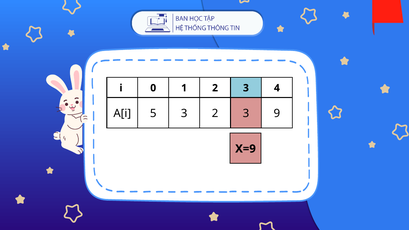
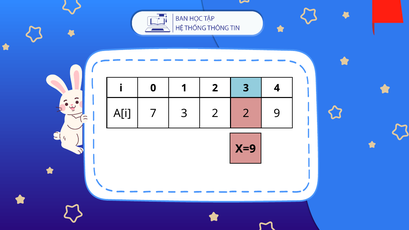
5: 5 -> 7 (153, 113)
3 2 3: 3 -> 2 (246, 113)
